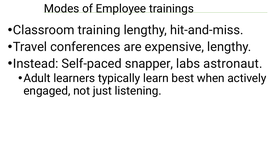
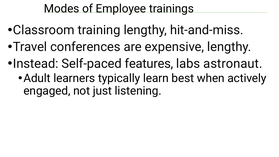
snapper: snapper -> features (149, 64)
